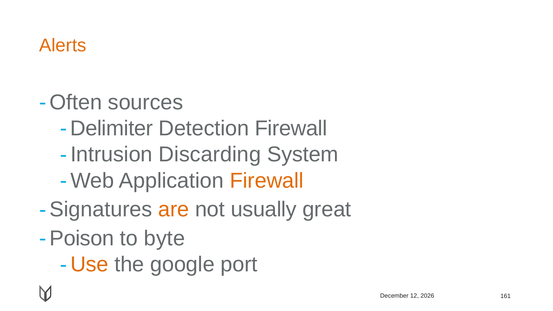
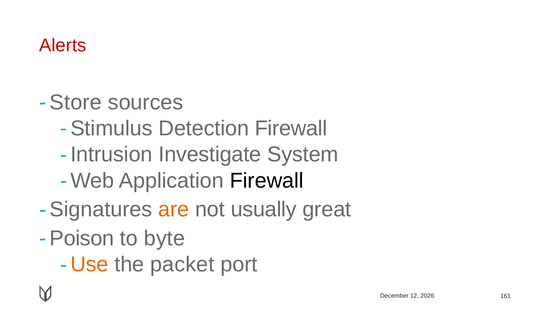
Alerts colour: orange -> red (63, 46)
Often: Often -> Store (76, 102)
Delimiter: Delimiter -> Stimulus (111, 129)
Discarding: Discarding -> Investigate (210, 155)
Firewall colour: orange -> black (267, 181)
google: google -> packet (182, 265)
